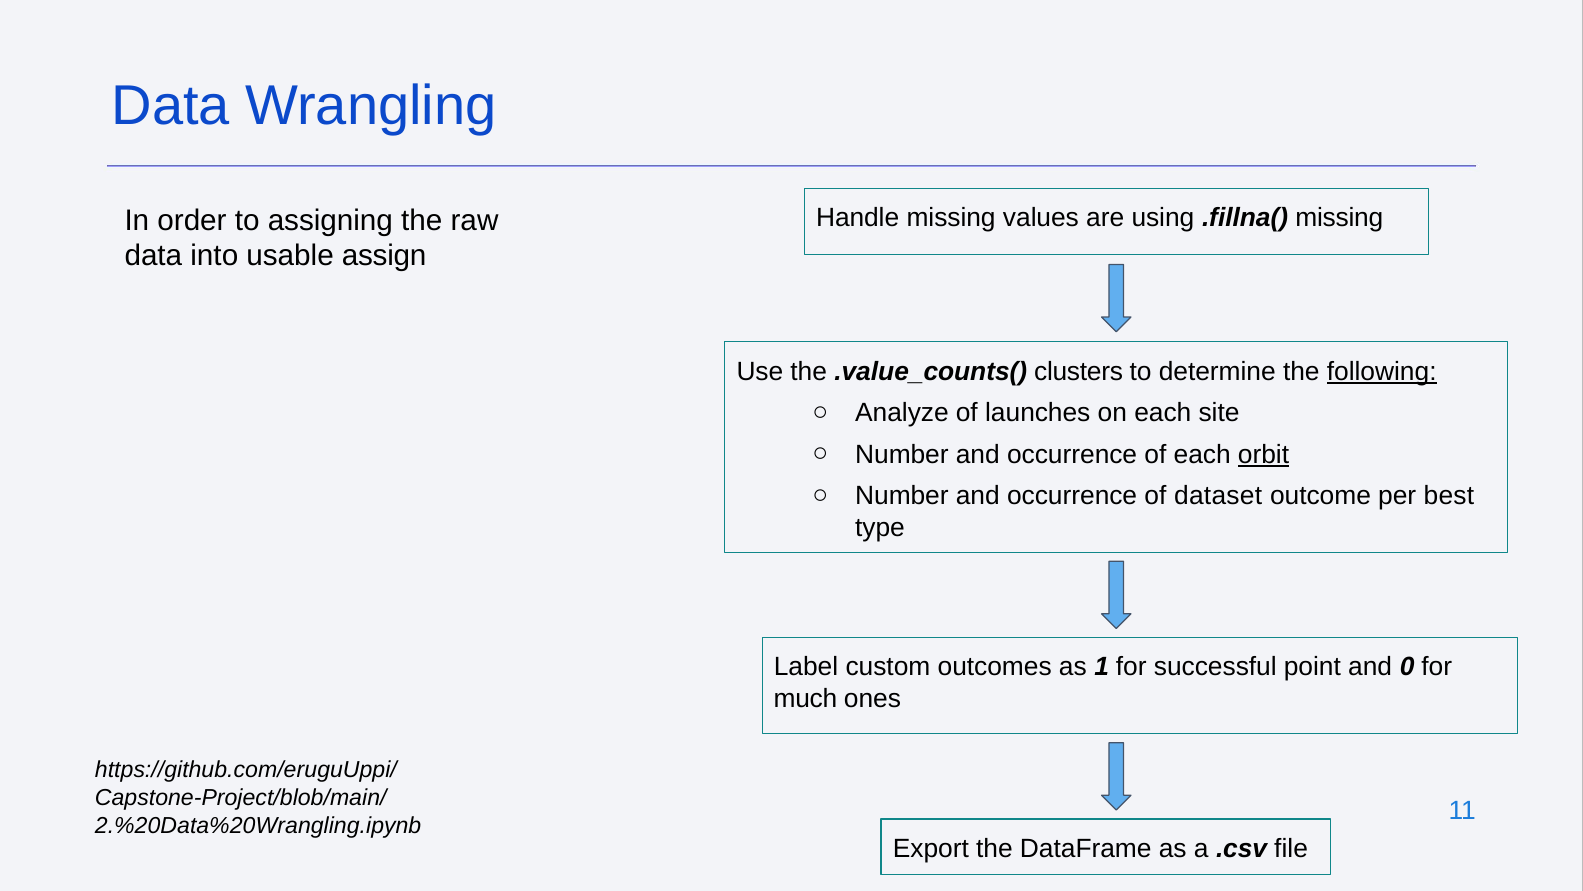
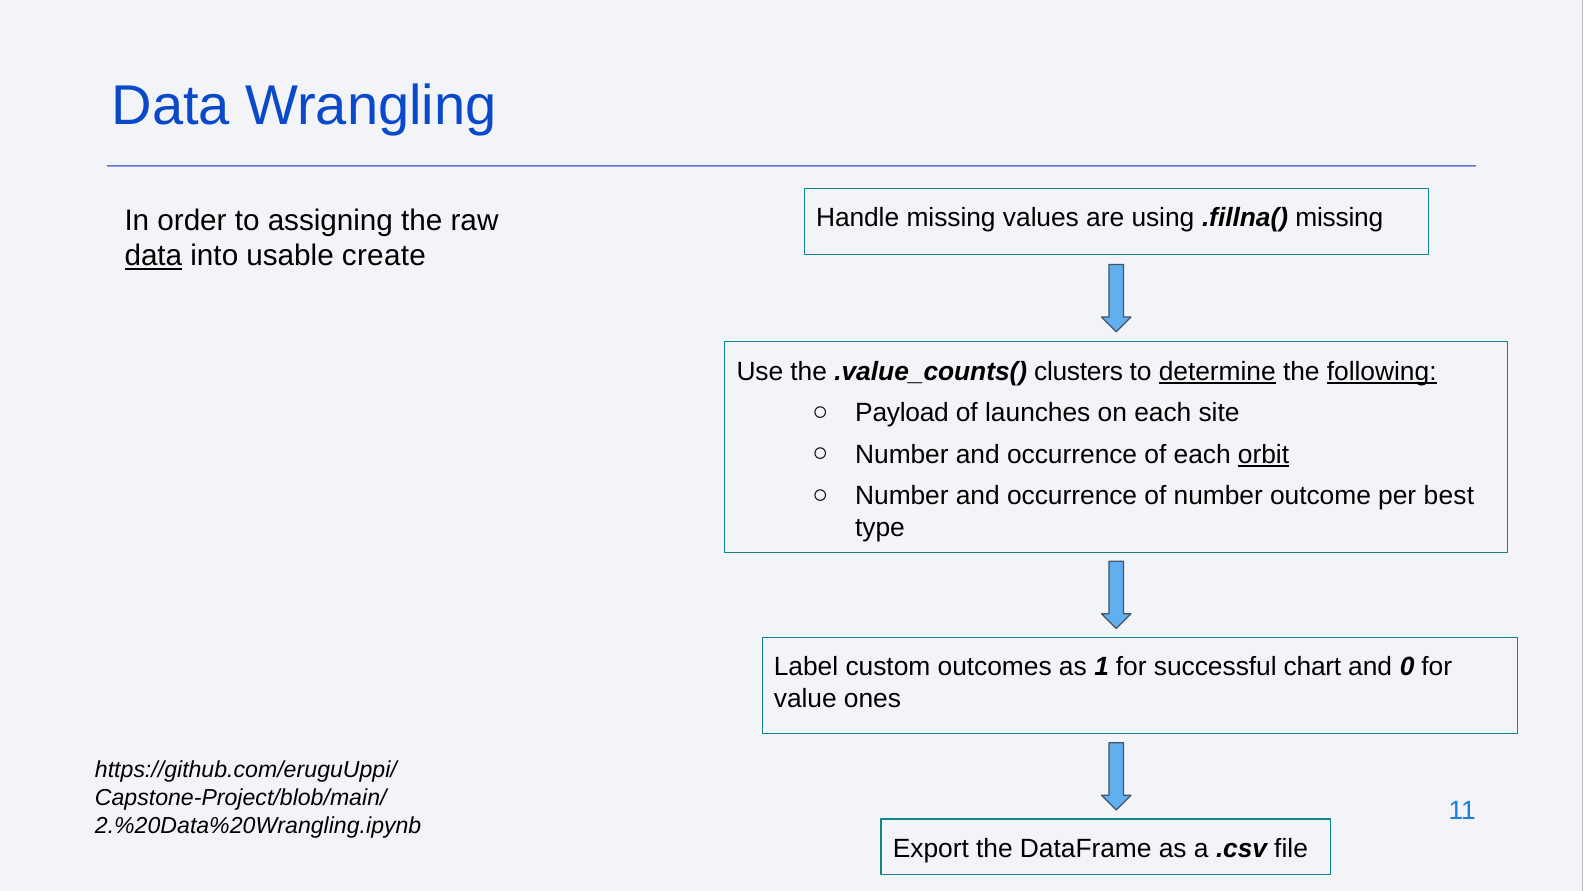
data underline: none -> present (153, 256)
assign: assign -> create (384, 256)
determine underline: none -> present (1217, 371)
Analyze: Analyze -> Payload (902, 413)
of dataset: dataset -> number (1218, 496)
point: point -> chart (1313, 667)
much: much -> value (805, 698)
